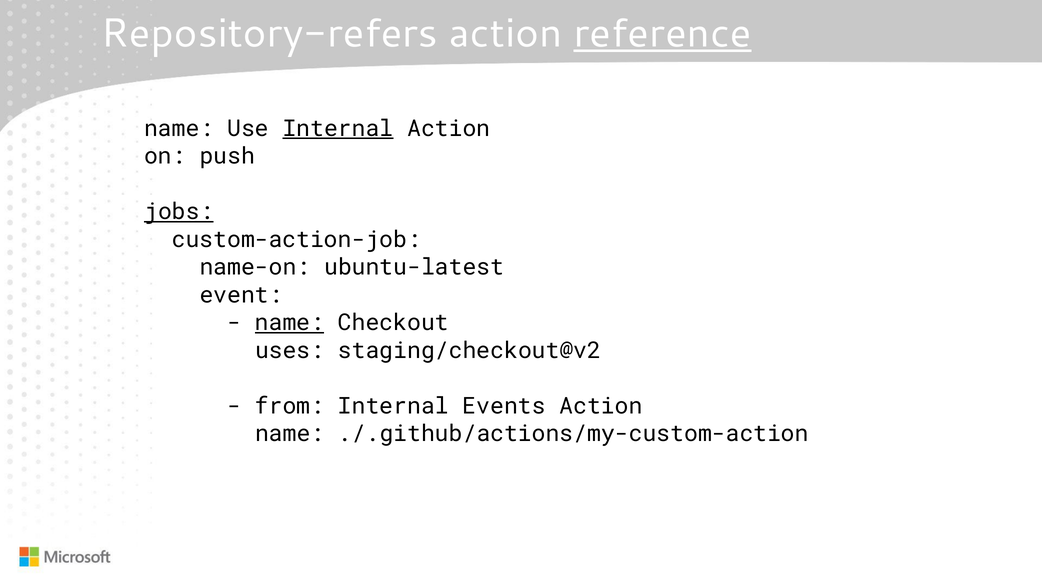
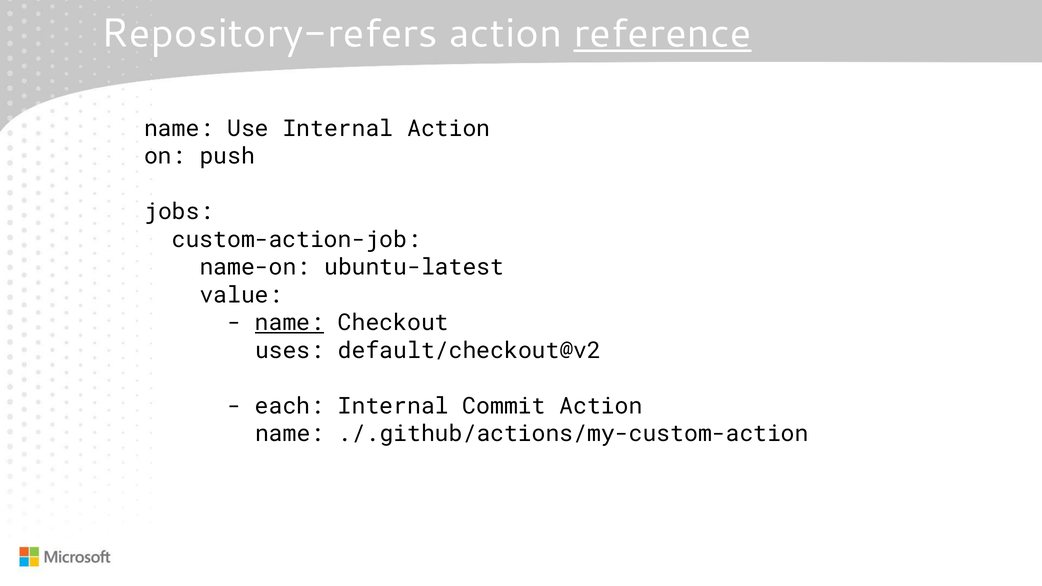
Internal underline: present -> none (338, 128)
jobs underline: present -> none (179, 212)
event: event -> value (241, 295)
staging/checkout@v2: staging/checkout@v2 -> default/checkout@v2 (470, 351)
from: from -> each (289, 406)
Events: Events -> Commit (504, 406)
